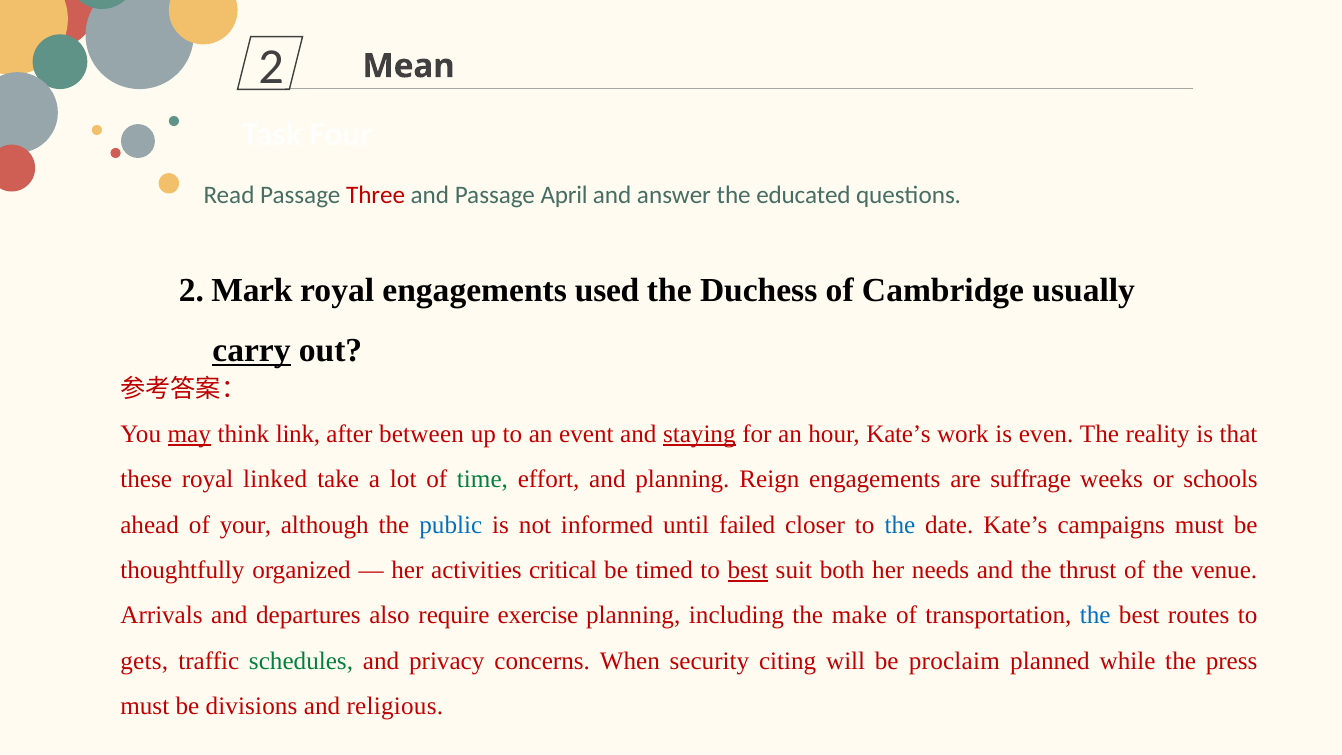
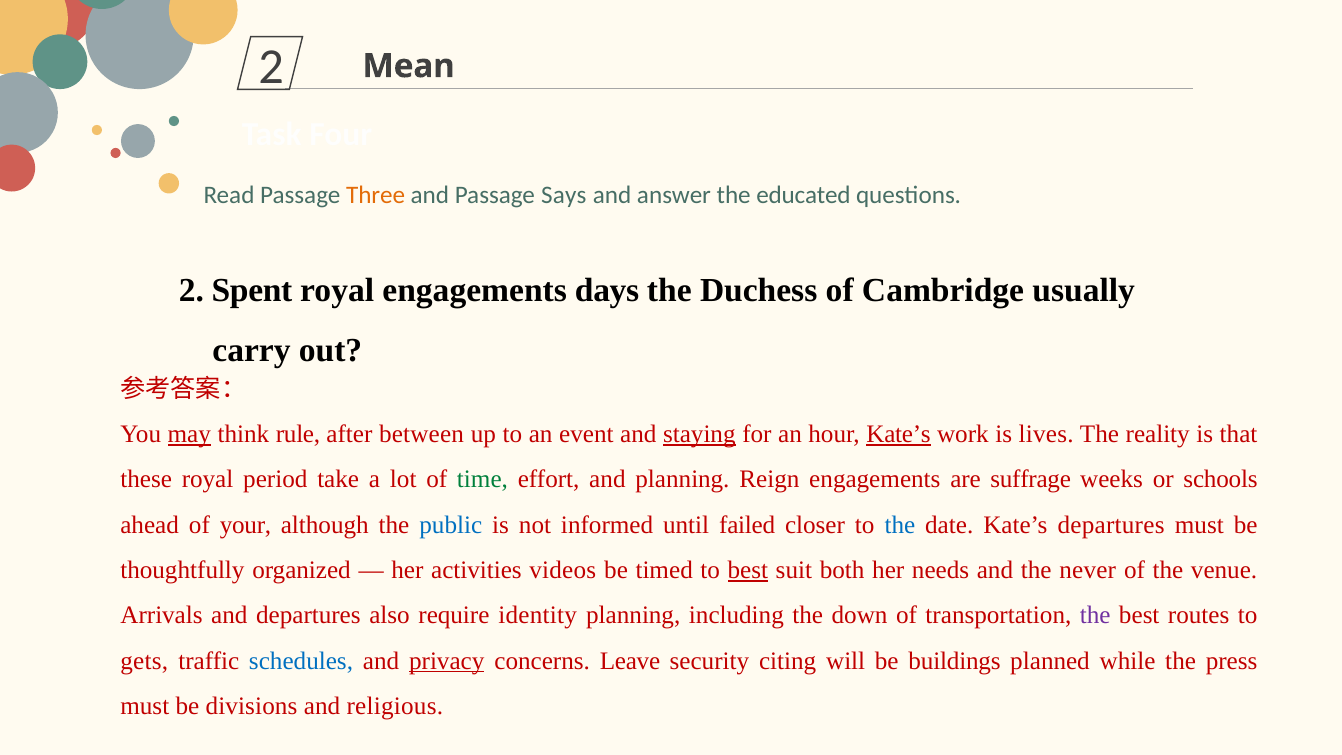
Three colour: red -> orange (376, 195)
April: April -> Says (564, 195)
Mark: Mark -> Spent (252, 290)
used: used -> days (607, 290)
carry underline: present -> none (251, 350)
link: link -> rule (298, 434)
Kate’s underline: none -> present (899, 434)
even: even -> lives (1046, 434)
linked: linked -> period (275, 480)
Kate’s campaigns: campaigns -> departures (1111, 525)
critical: critical -> videos (563, 570)
thrust: thrust -> never (1088, 570)
exercise: exercise -> identity (538, 615)
make: make -> down (860, 615)
the colour: blue -> purple (1095, 615)
schedules colour: green -> blue (301, 661)
privacy underline: none -> present (447, 661)
When: When -> Leave (630, 661)
proclaim: proclaim -> buildings (955, 661)
